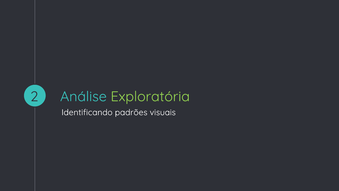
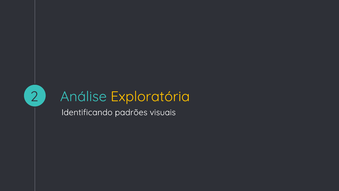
Exploratória colour: light green -> yellow (150, 96)
